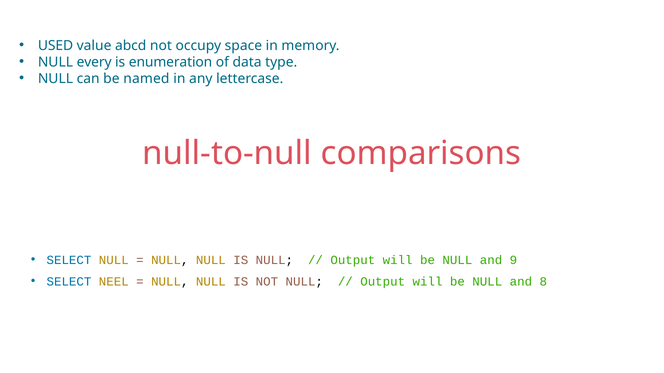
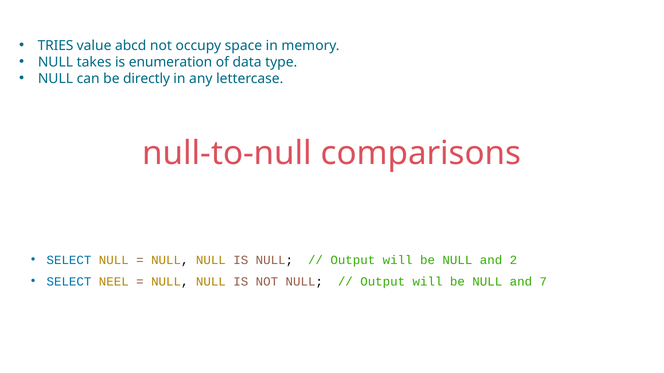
USED: USED -> TRIES (56, 46)
every: every -> takes (94, 62)
named: named -> directly (147, 79)
9: 9 -> 2 (513, 260)
8: 8 -> 7 (543, 282)
